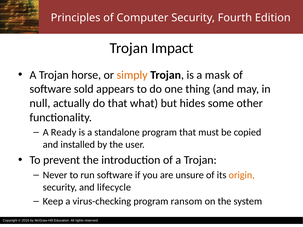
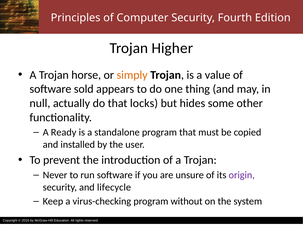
Impact: Impact -> Higher (172, 48)
mask: mask -> value (218, 75)
what: what -> locks (144, 103)
origin colour: orange -> purple (242, 175)
ransom: ransom -> without (187, 202)
